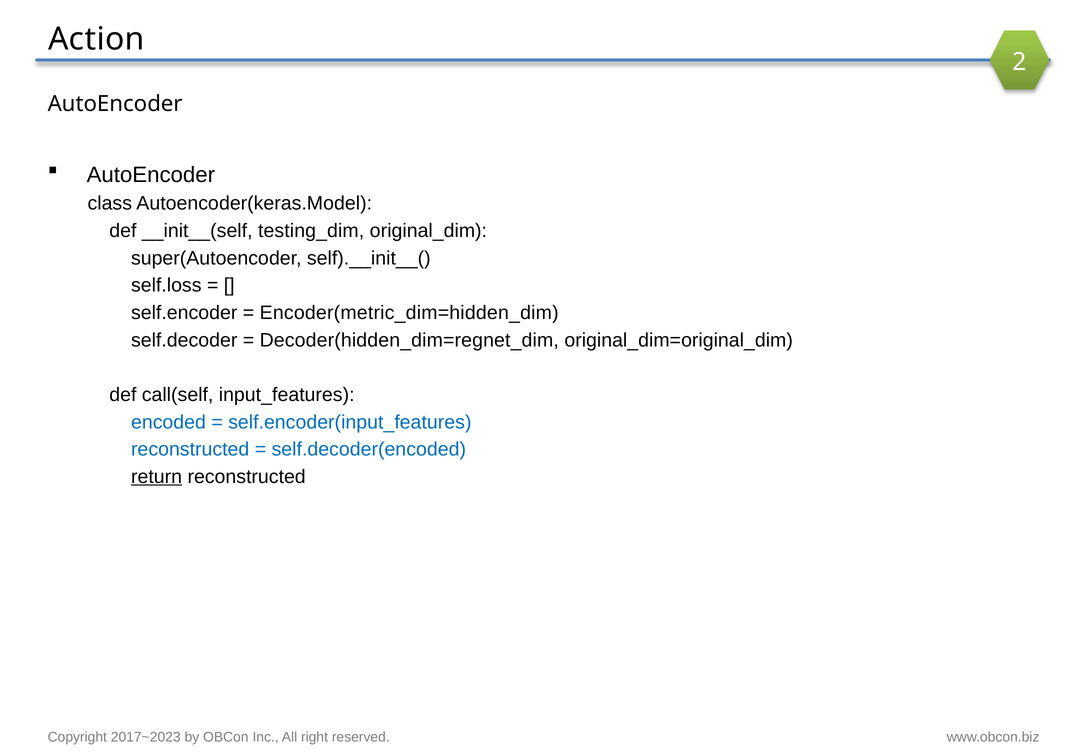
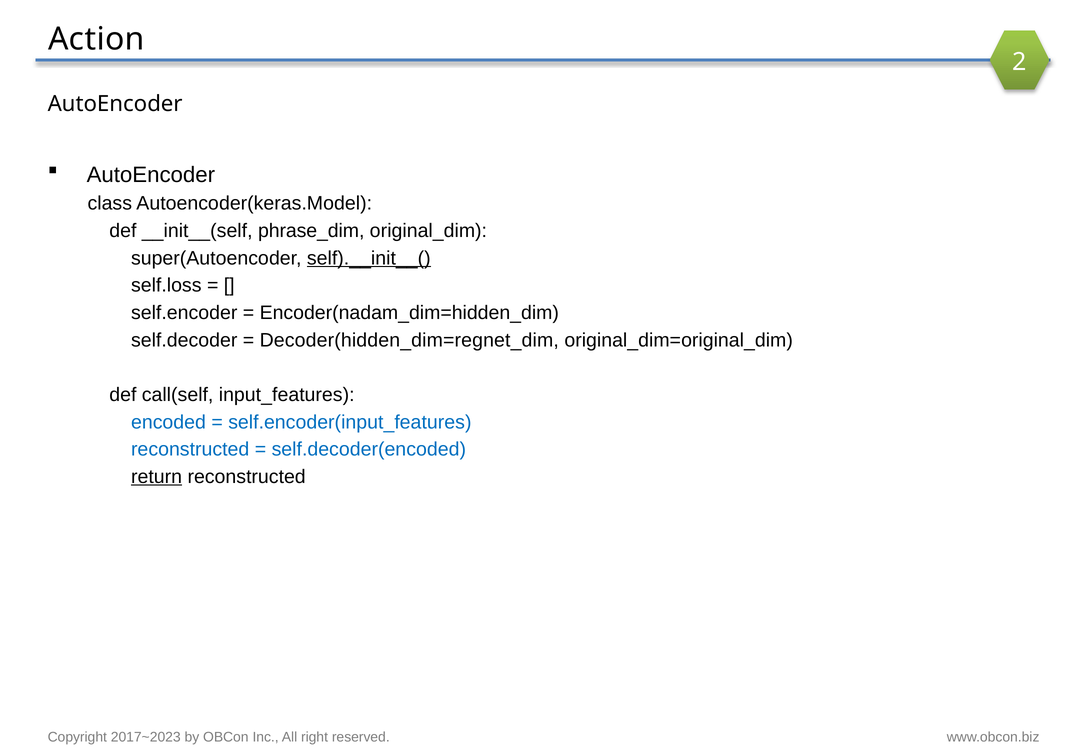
testing_dim: testing_dim -> phrase_dim (311, 231)
self).__init__( underline: none -> present (369, 258)
Encoder(metric_dim=hidden_dim: Encoder(metric_dim=hidden_dim -> Encoder(nadam_dim=hidden_dim (409, 313)
